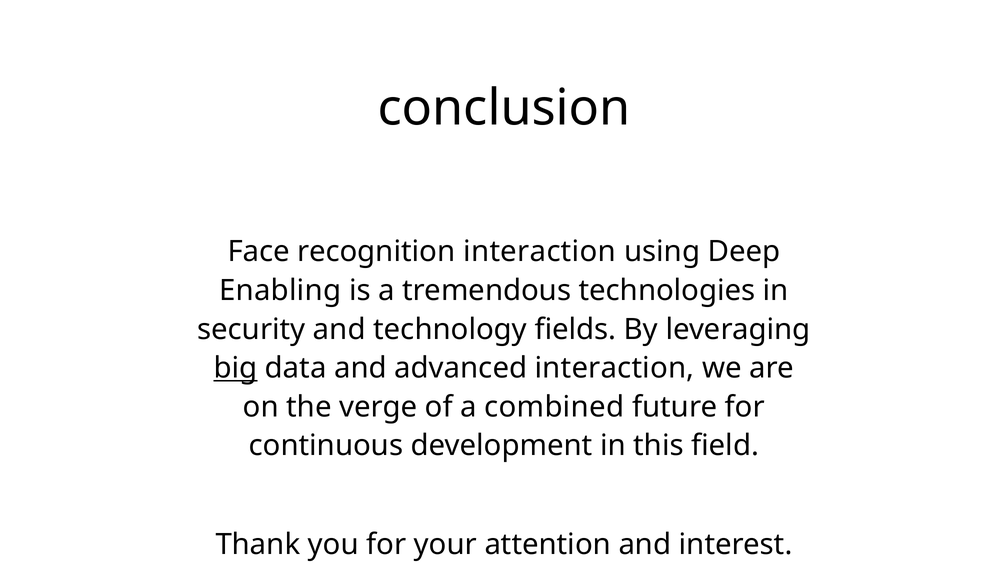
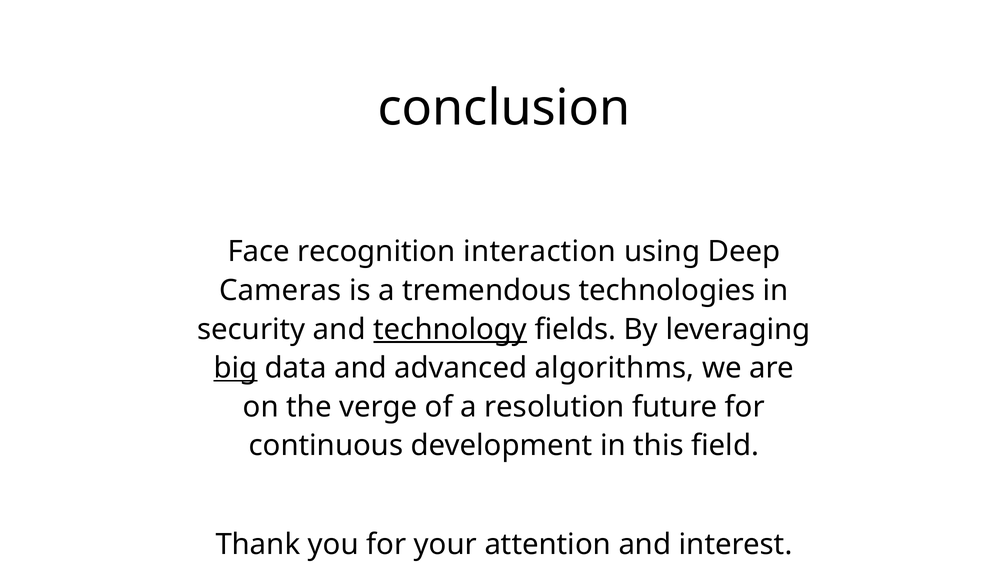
Enabling: Enabling -> Cameras (280, 291)
technology underline: none -> present (450, 329)
advanced interaction: interaction -> algorithms (615, 368)
combined: combined -> resolution (554, 407)
